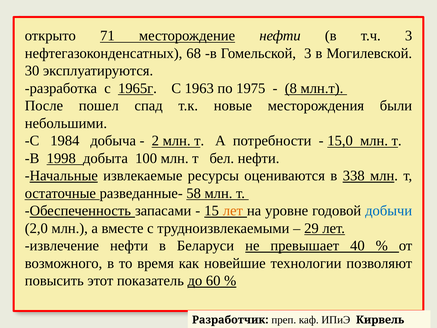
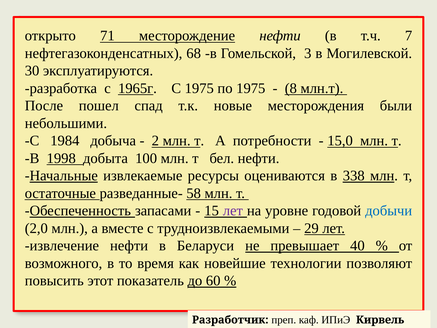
т.ч 3: 3 -> 7 (409, 36)
С 1963: 1963 -> 1975 (199, 88)
лет colour: orange -> purple (233, 211)
